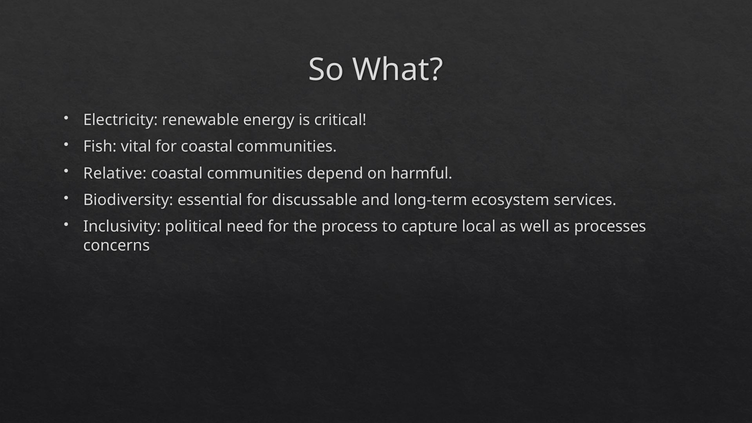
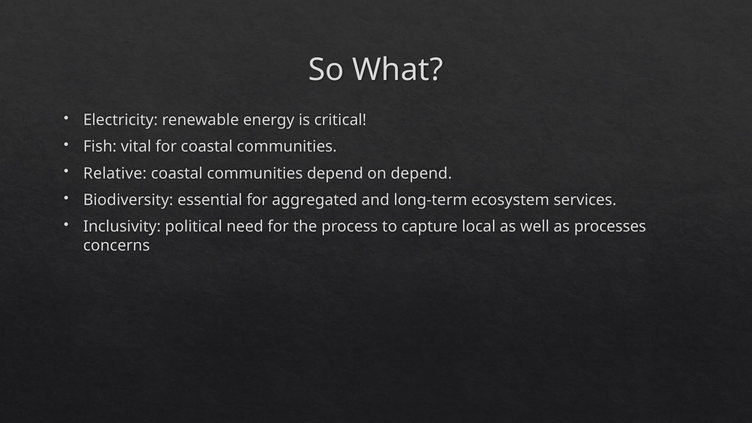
on harmful: harmful -> depend (421, 173)
discussable: discussable -> aggregated (315, 200)
